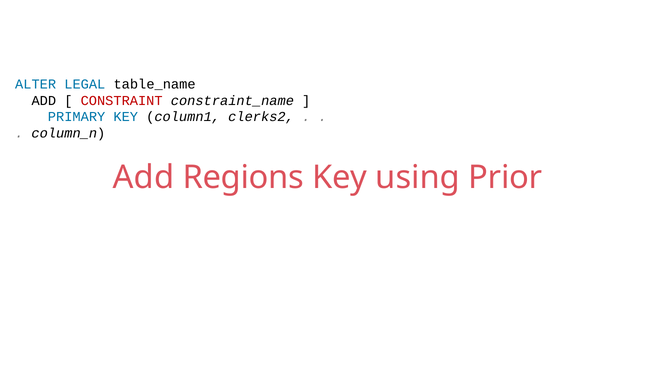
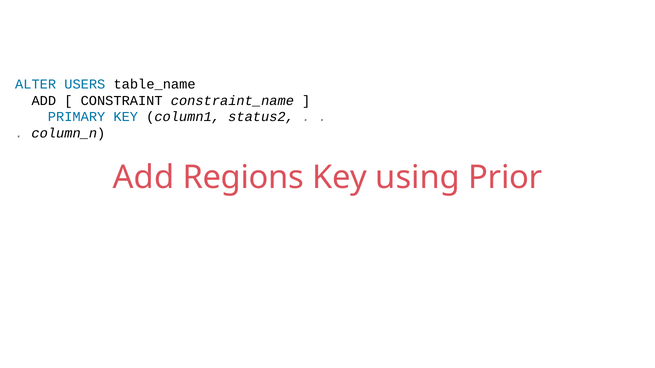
LEGAL: LEGAL -> USERS (85, 84)
CONSTRAINT colour: red -> black (122, 101)
clerks2: clerks2 -> status2 (261, 117)
